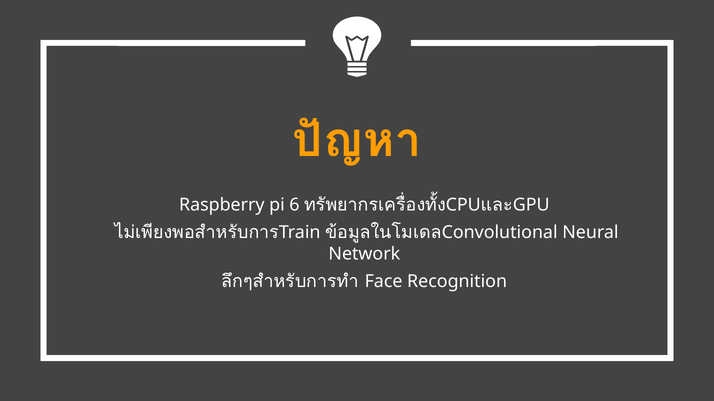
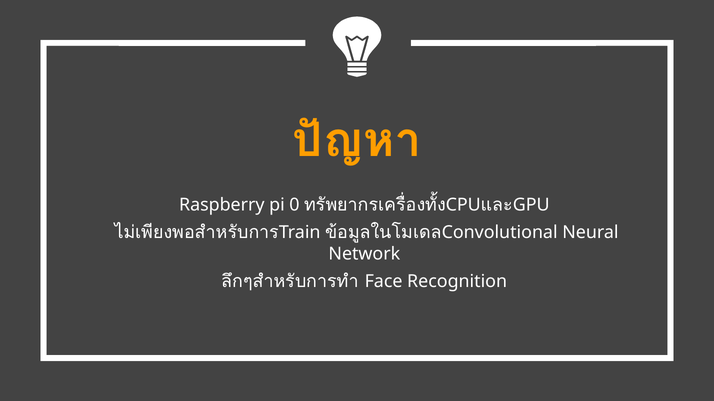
6: 6 -> 0 (294, 205)
